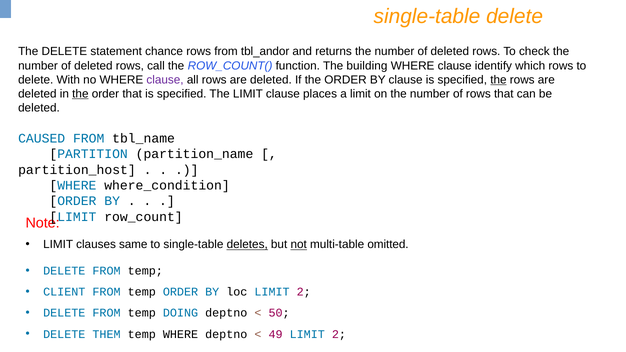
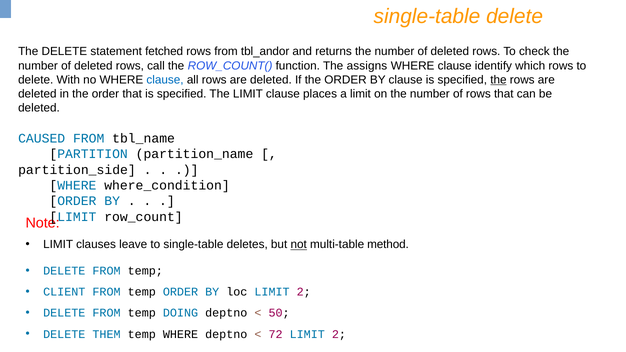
chance: chance -> fetched (164, 52)
building: building -> assigns (367, 66)
clause colour: purple -> blue (165, 80)
the underline: present -> none (80, 94)
partition_host: partition_host -> partition_side (77, 170)
same: same -> leave (133, 245)
deletes underline: present -> none (247, 245)
omitted: omitted -> method (388, 245)
49: 49 -> 72 (276, 334)
